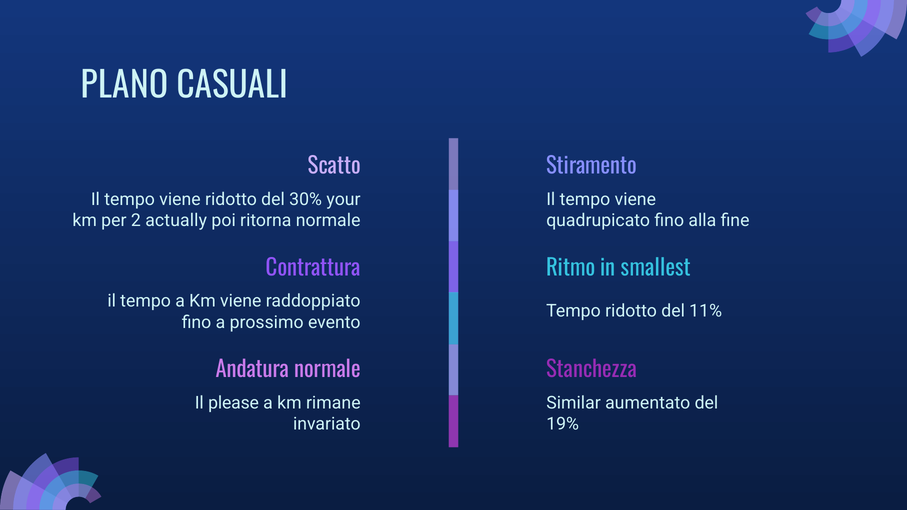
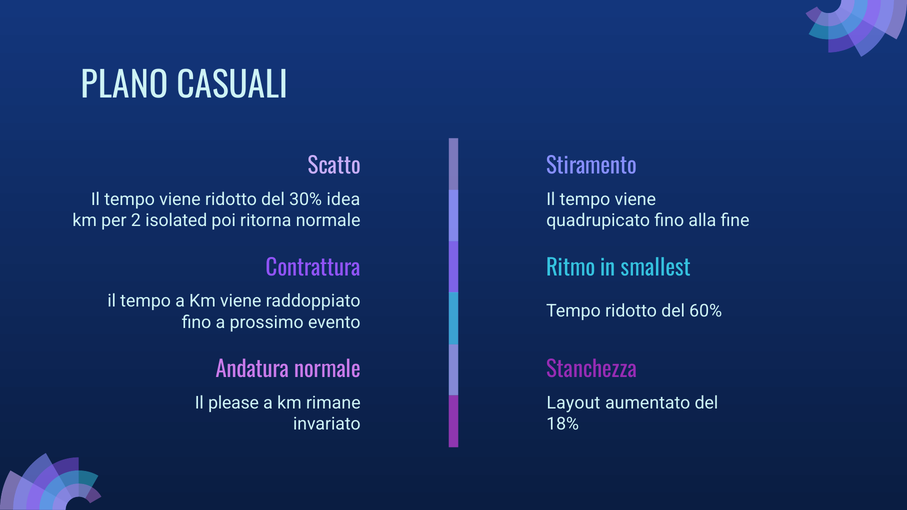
your: your -> idea (343, 199)
actually: actually -> isolated (176, 221)
11%: 11% -> 60% (706, 311)
Similar: Similar -> Layout (573, 403)
19%: 19% -> 18% (563, 424)
